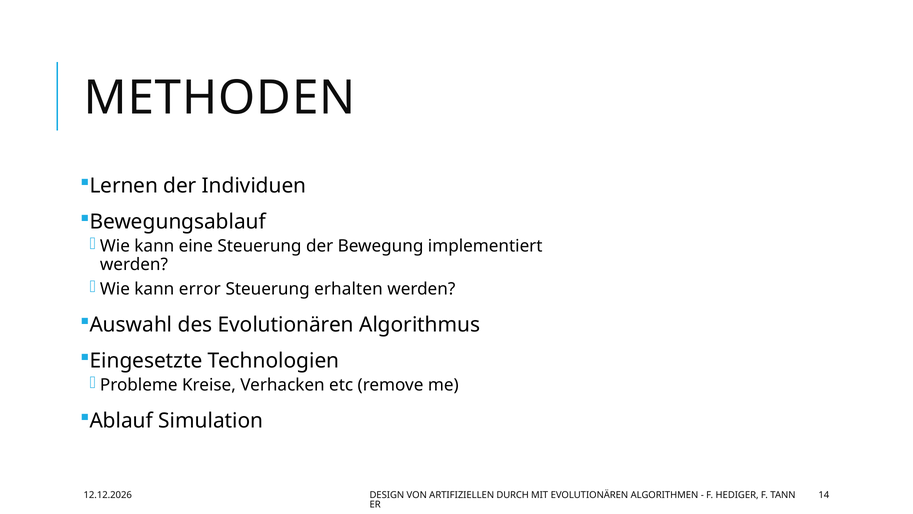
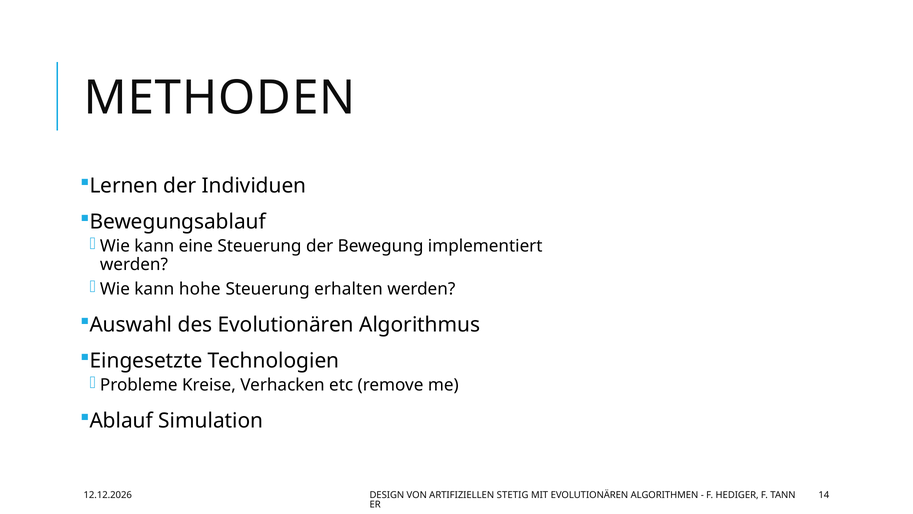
error: error -> hohe (200, 289)
DURCH: DURCH -> STETIG (513, 495)
